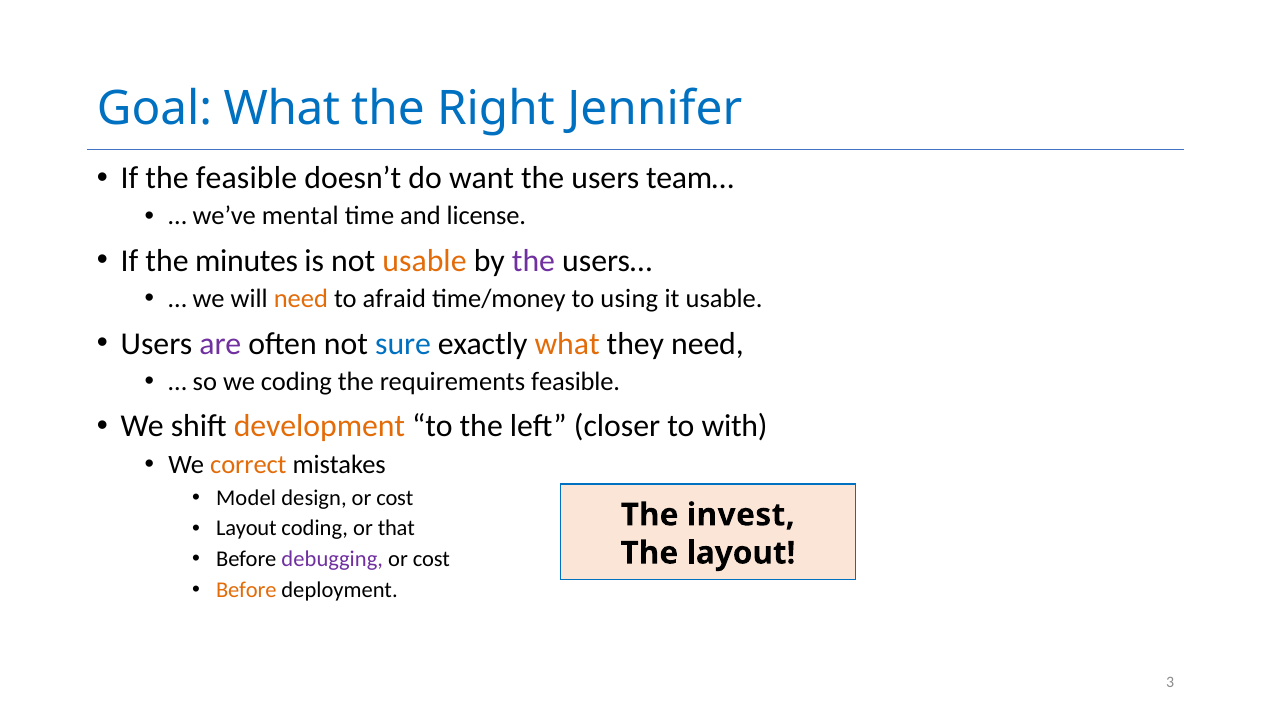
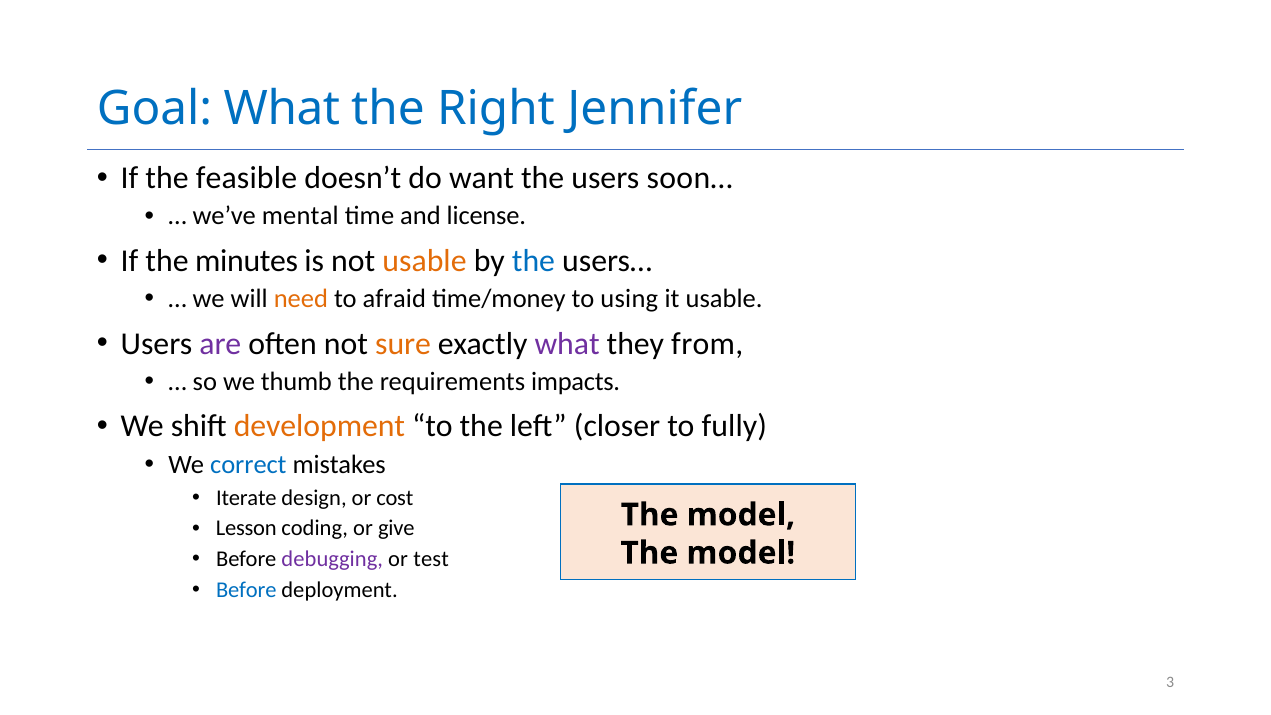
team…: team… -> soon… (690, 178)
the colour: purple -> blue (533, 261)
sure colour: blue -> orange (403, 344)
what colour: orange -> purple (567, 344)
they need: need -> from (707, 344)
we coding: coding -> thumb (296, 382)
requirements feasible: feasible -> impacts (576, 382)
with: with -> fully (734, 426)
correct colour: orange -> blue (248, 464)
Model: Model -> Iterate (246, 498)
invest: invest -> model (741, 515)
Layout: Layout -> Lesson (246, 528)
that: that -> give (396, 528)
layout: layout -> model (741, 553)
cost: cost -> test (431, 559)
Before colour: orange -> blue (246, 590)
